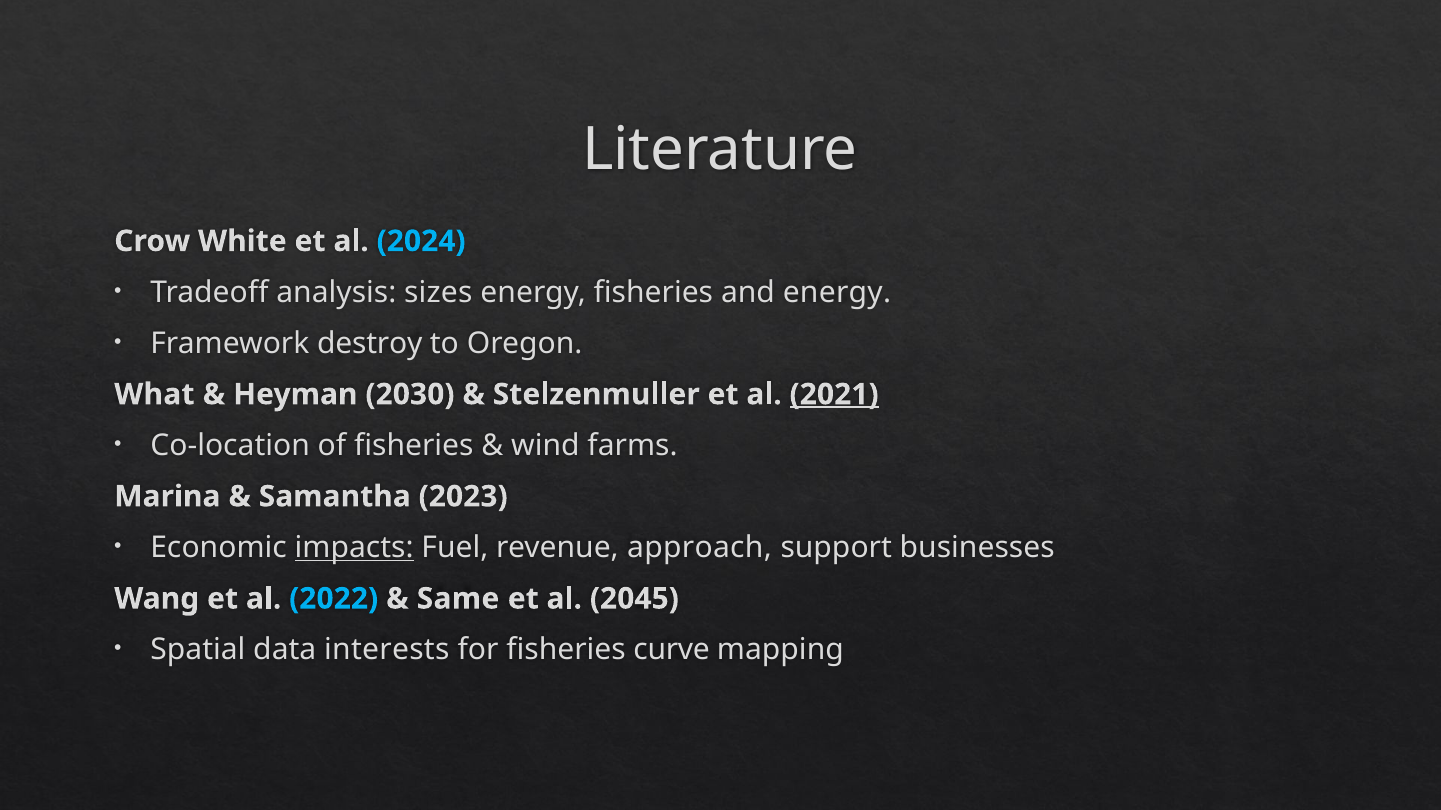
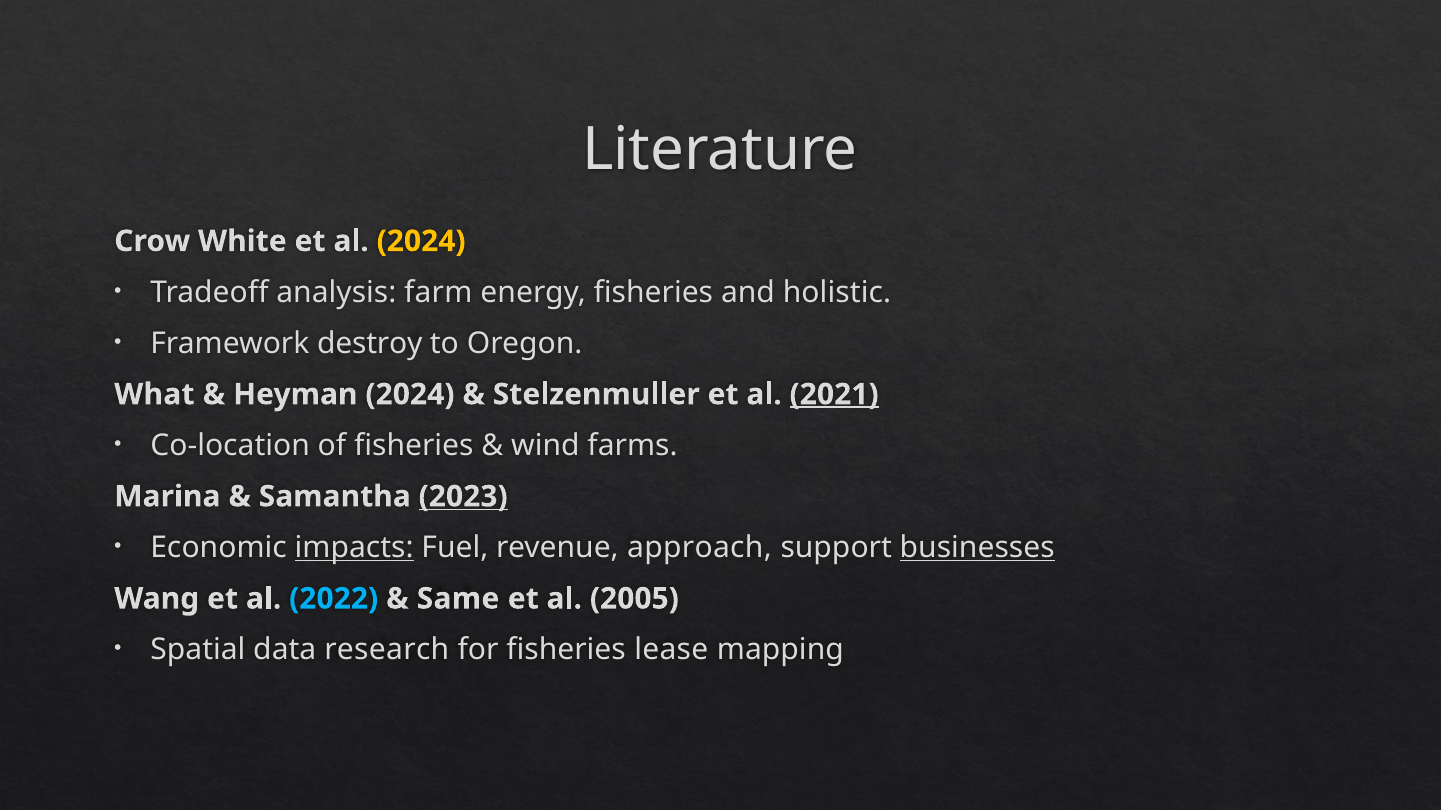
2024 colour: light blue -> yellow (421, 241)
sizes: sizes -> farm (438, 292)
and energy: energy -> holistic (837, 292)
Heyman 2030: 2030 -> 2024 (410, 395)
2023 underline: none -> present (463, 497)
businesses underline: none -> present (977, 548)
2045: 2045 -> 2005 (634, 599)
interests: interests -> research (387, 650)
curve: curve -> lease (671, 650)
